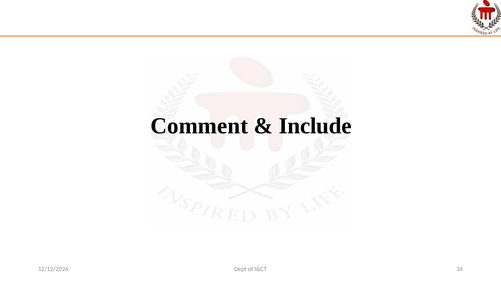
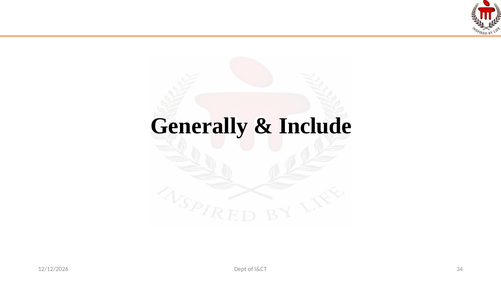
Comment: Comment -> Generally (199, 126)
